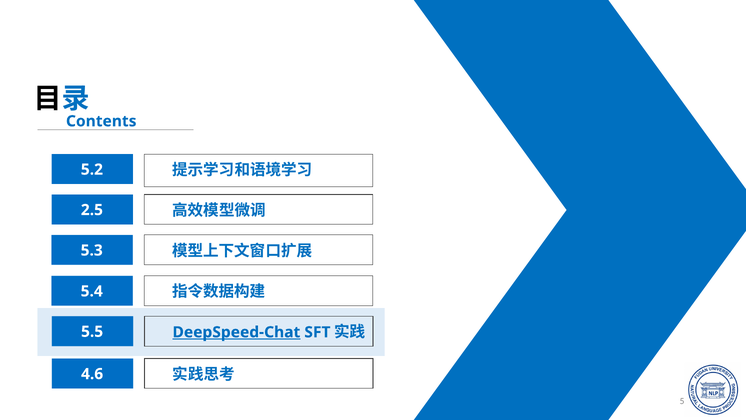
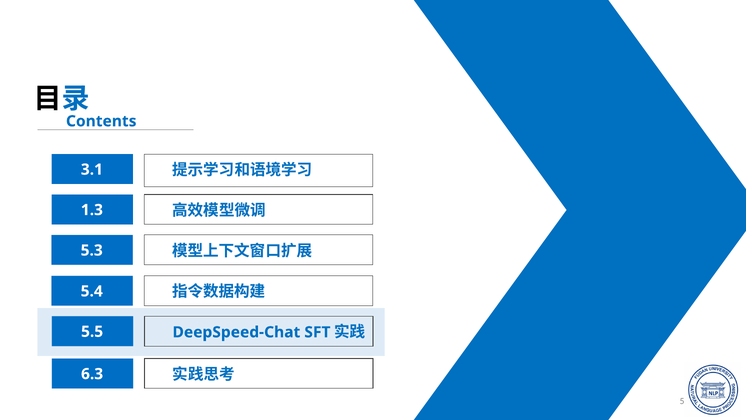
5.2: 5.2 -> 3.1 (92, 169)
2.5: 2.5 -> 1.3 (92, 210)
DeepSpeed-Chat underline: present -> none (236, 332)
4.6: 4.6 -> 6.3 (92, 374)
